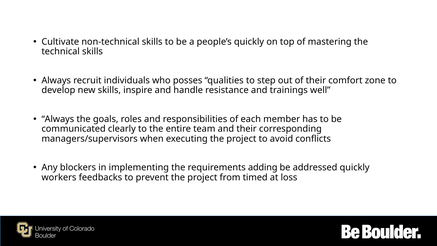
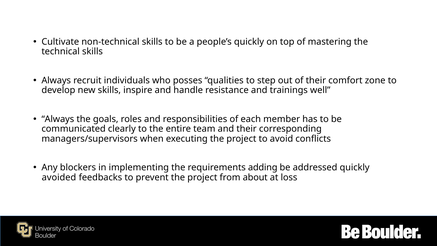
workers: workers -> avoided (59, 177)
timed: timed -> about (255, 177)
